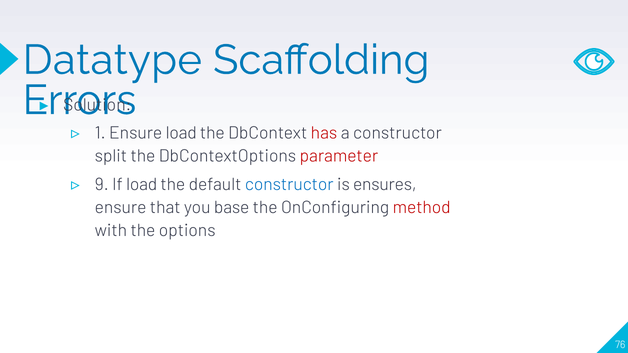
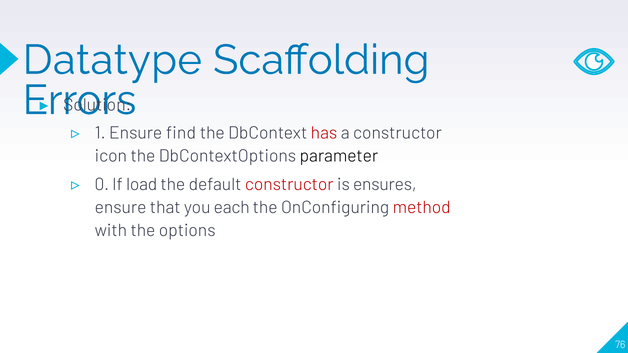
Ensure load: load -> find (181, 133)
split: split -> icon (111, 156)
parameter colour: red -> black (339, 156)
9: 9 -> 0 (102, 185)
constructor colour: blue -> red (289, 185)
base: base -> each (232, 208)
